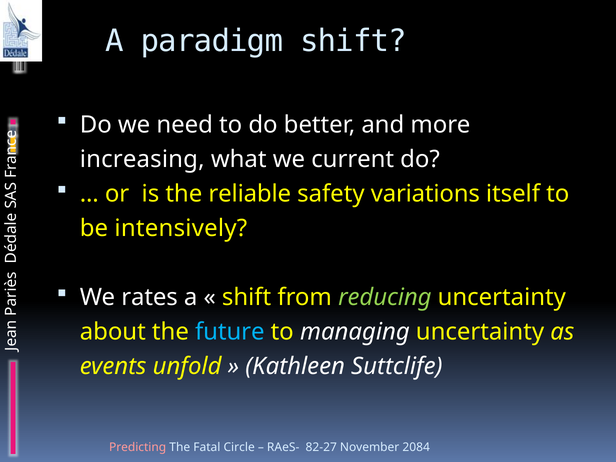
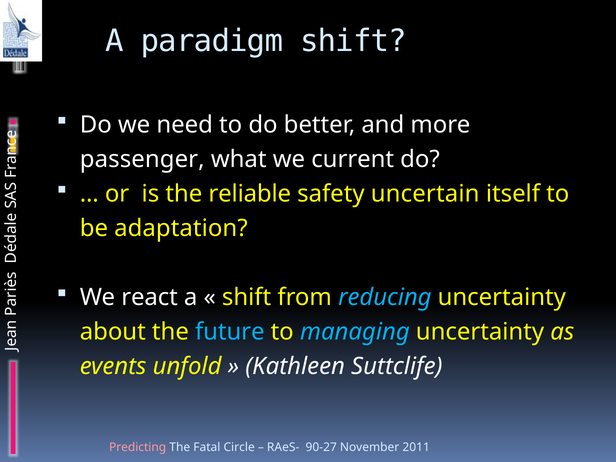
increasing: increasing -> passenger (142, 159)
variations: variations -> uncertain (425, 194)
intensively: intensively -> adaptation (181, 228)
rates: rates -> react (150, 297)
reducing colour: light green -> light blue (385, 297)
managing colour: white -> light blue (355, 332)
82-27: 82-27 -> 90-27 (321, 447)
2084: 2084 -> 2011 (416, 447)
